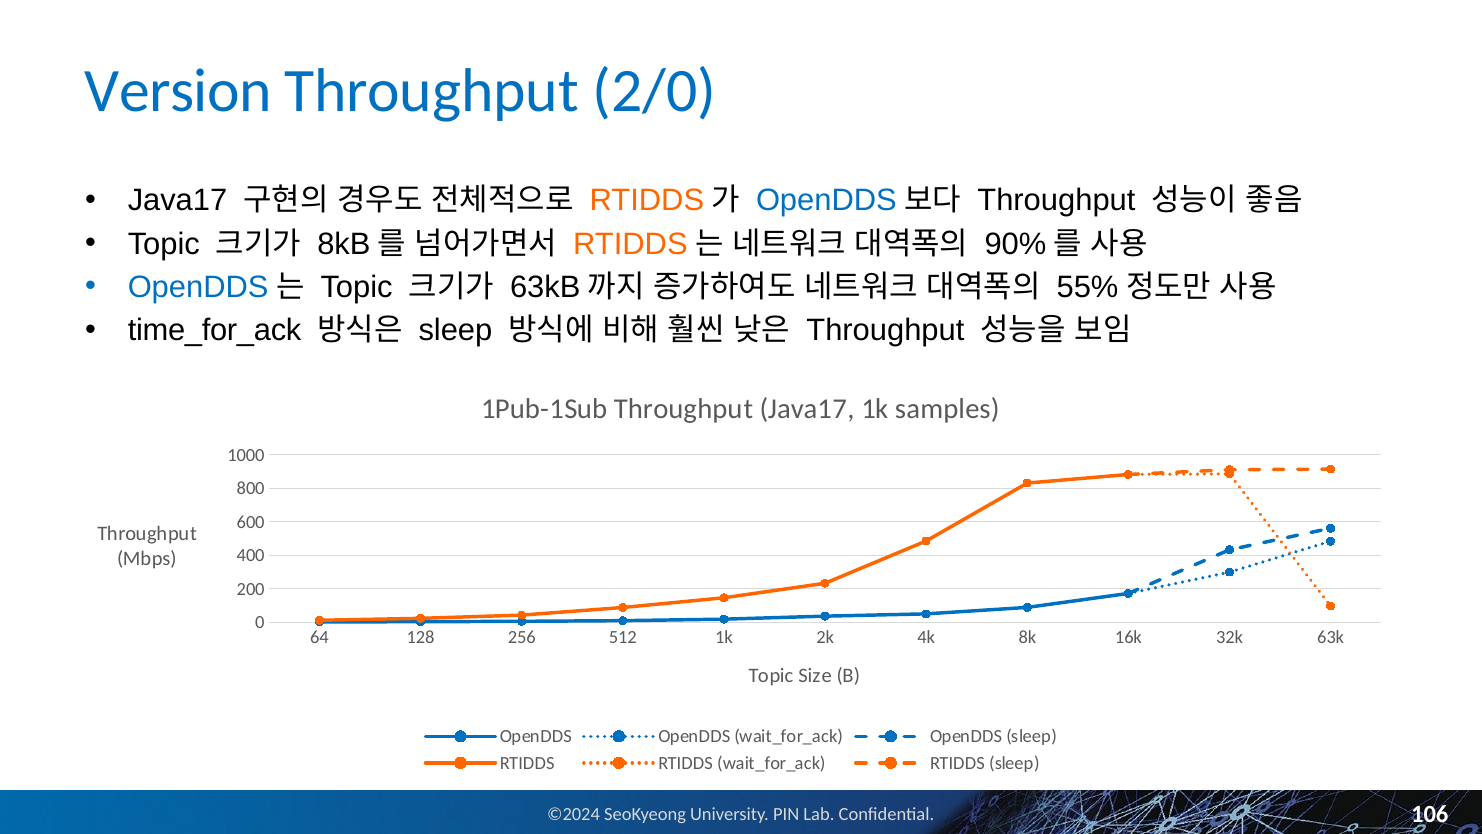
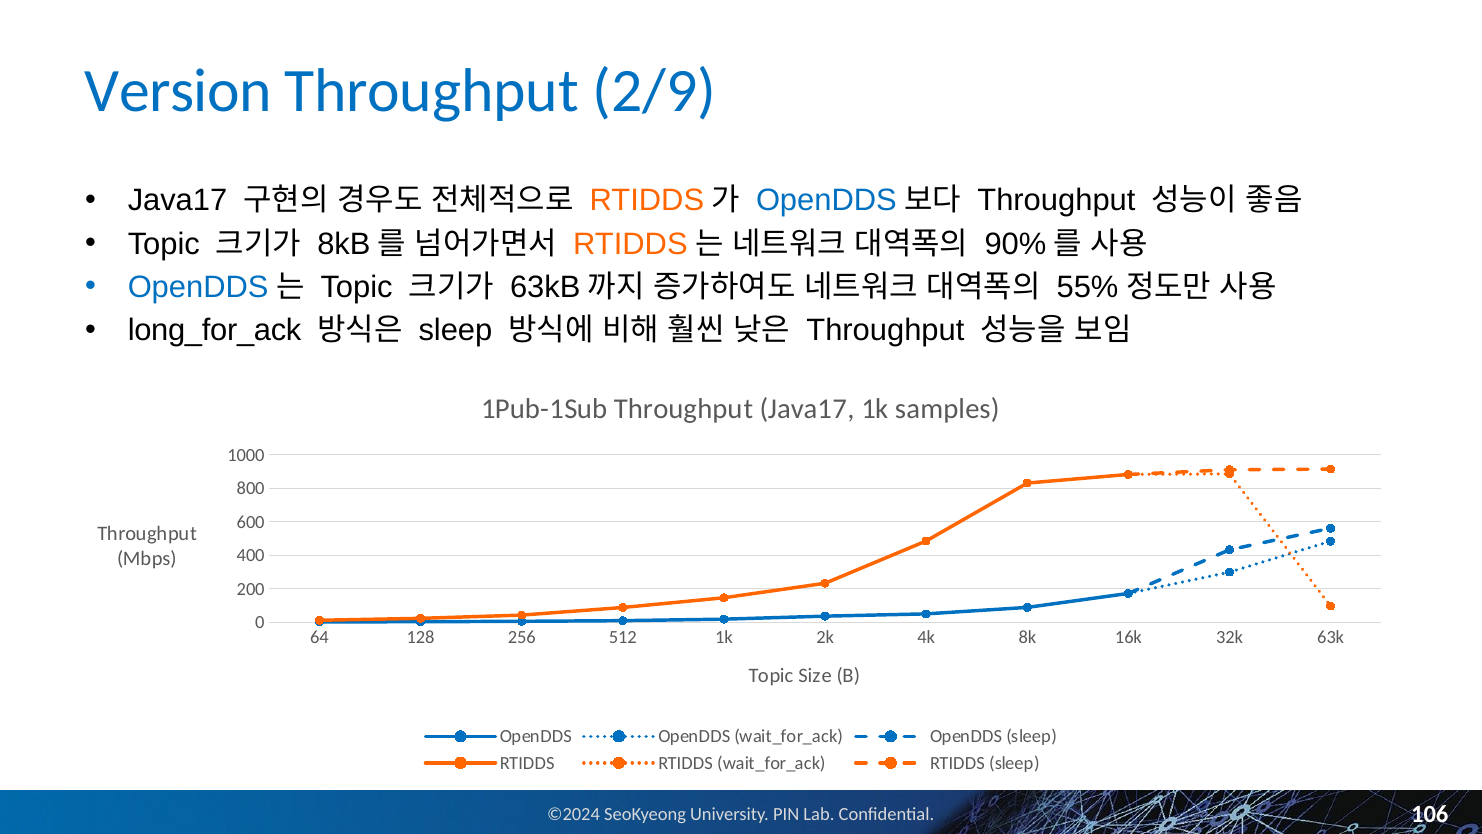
2/0: 2/0 -> 2/9 (655, 91)
time_for_ack: time_for_ack -> long_for_ack (215, 331)
